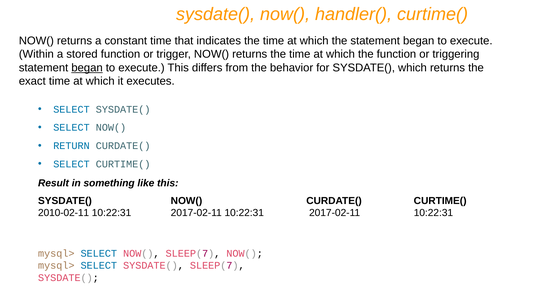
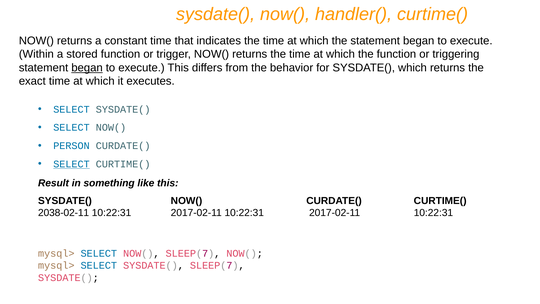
RETURN: RETURN -> PERSON (71, 146)
SELECT underline: none -> present (71, 164)
2010-02-11: 2010-02-11 -> 2038-02-11 (64, 213)
